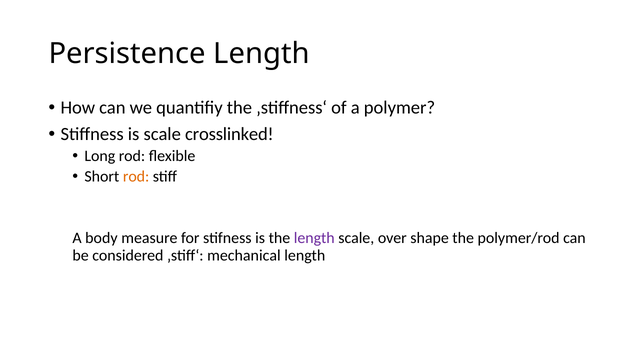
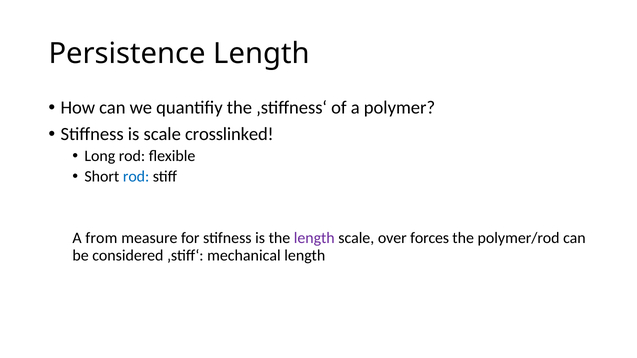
rod colour: orange -> blue (136, 177)
body: body -> from (101, 238)
shape: shape -> forces (430, 238)
